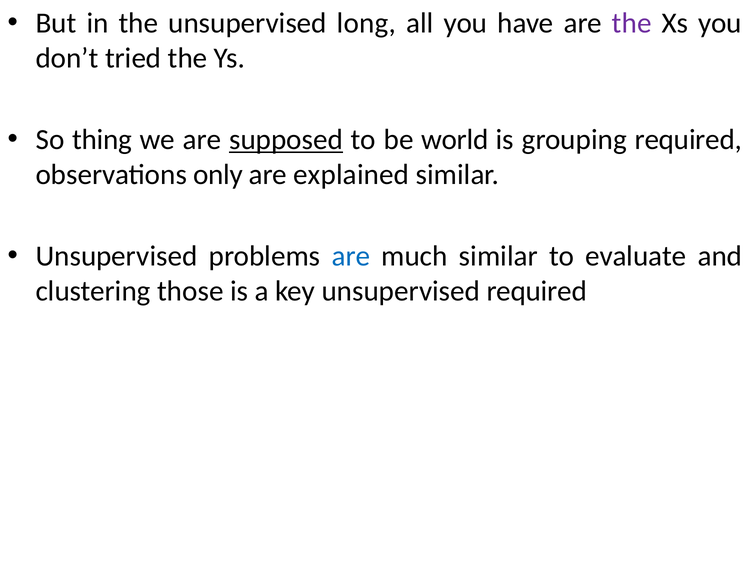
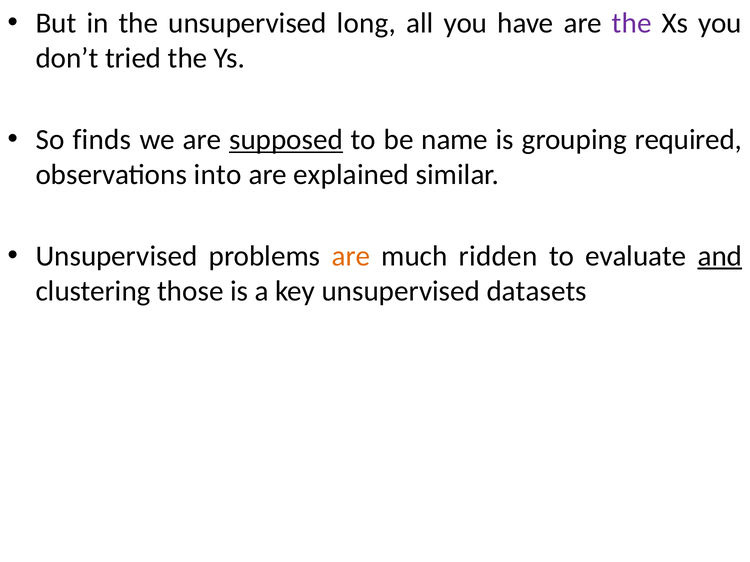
thing: thing -> finds (102, 140)
world: world -> name (455, 140)
only: only -> into (218, 175)
are colour: blue -> orange (351, 256)
much similar: similar -> ridden (498, 256)
and underline: none -> present (720, 256)
unsupervised required: required -> datasets (537, 291)
